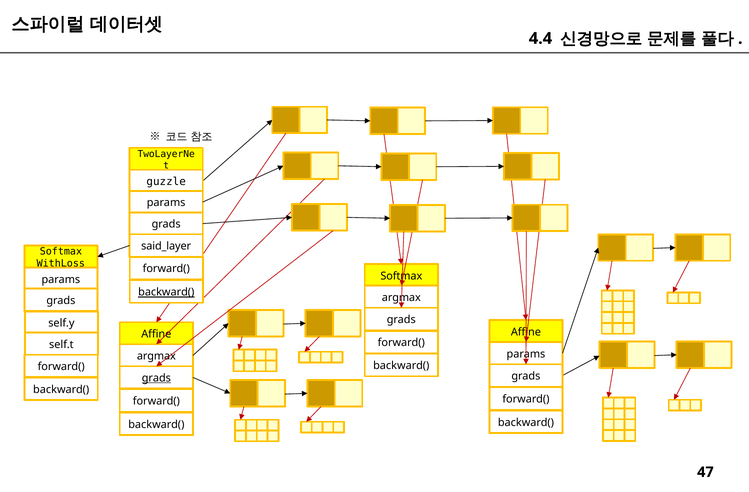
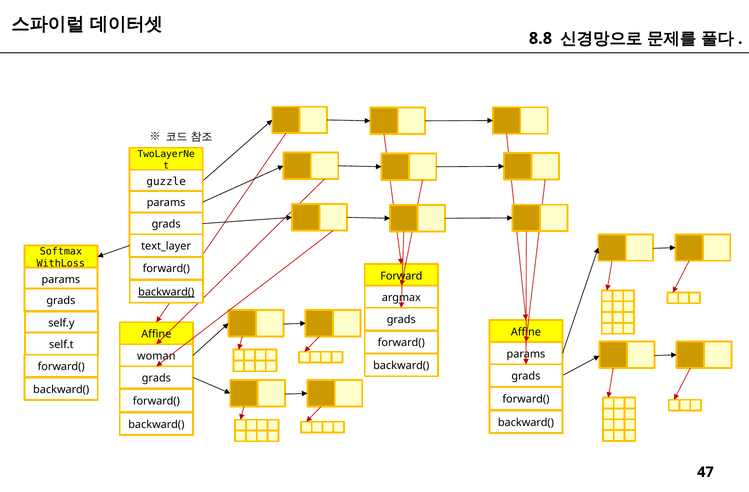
4.4: 4.4 -> 8.8 (540, 38)
said_layer: said_layer -> text_layer (166, 246)
Softmax: Softmax -> Forward (401, 276)
argmax: argmax -> woman (156, 356)
grads underline: present -> none (156, 378)
